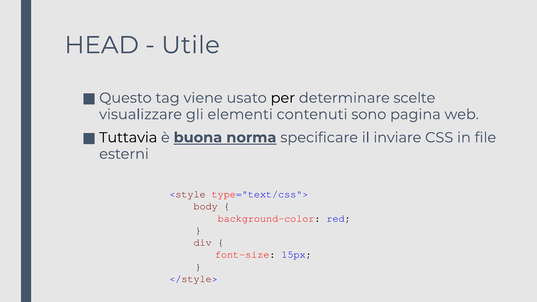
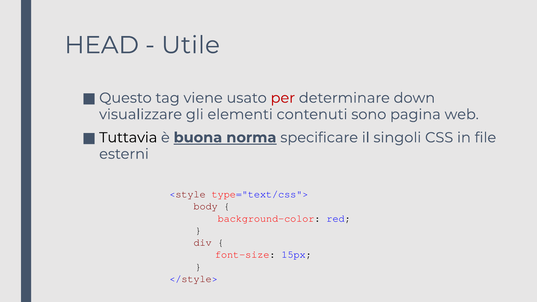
per colour: black -> red (283, 98)
scelte: scelte -> down (414, 98)
inviare: inviare -> singoli (397, 138)
